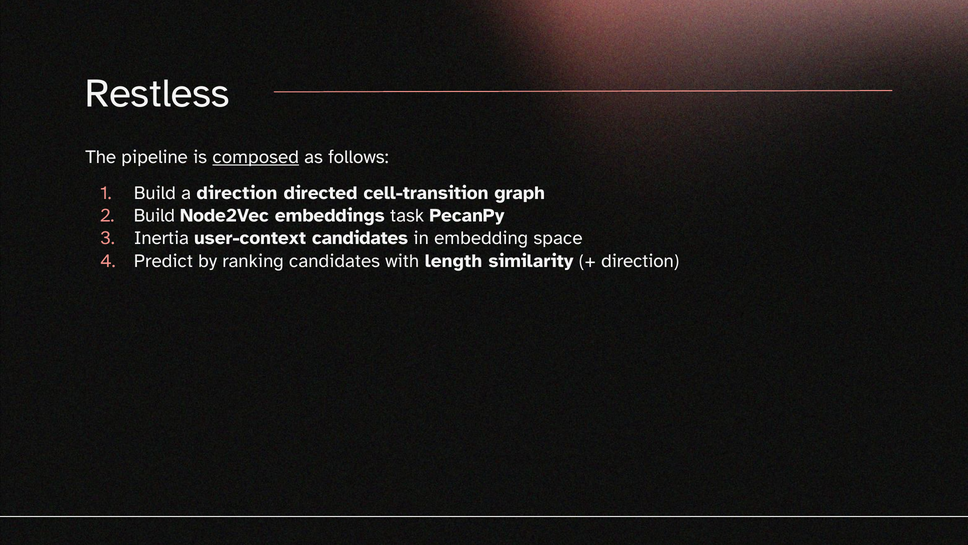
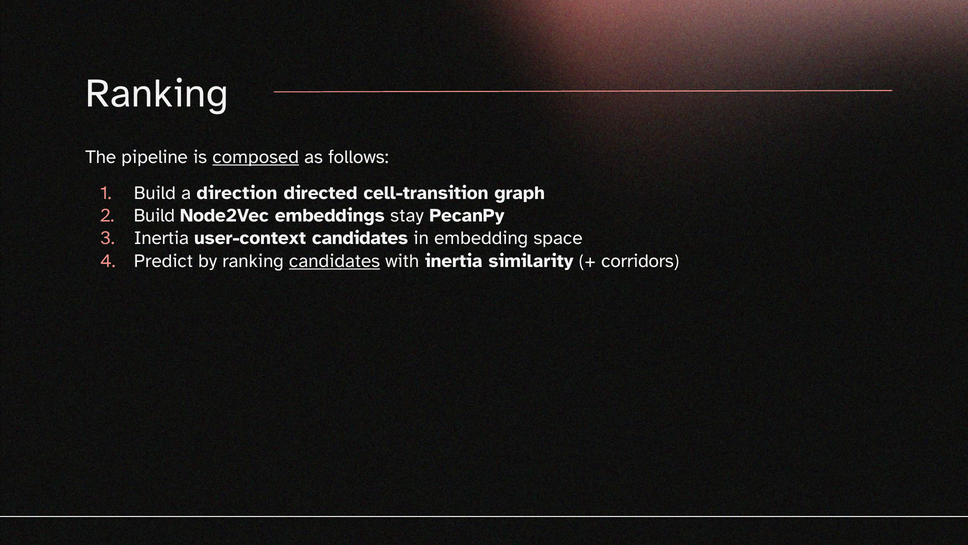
Restless: Restless -> Ranking (157, 93)
task: task -> stay (407, 215)
candidates underline: none -> present (334, 261)
with length: length -> inertia (454, 261)
direction: direction -> corridors (640, 261)
